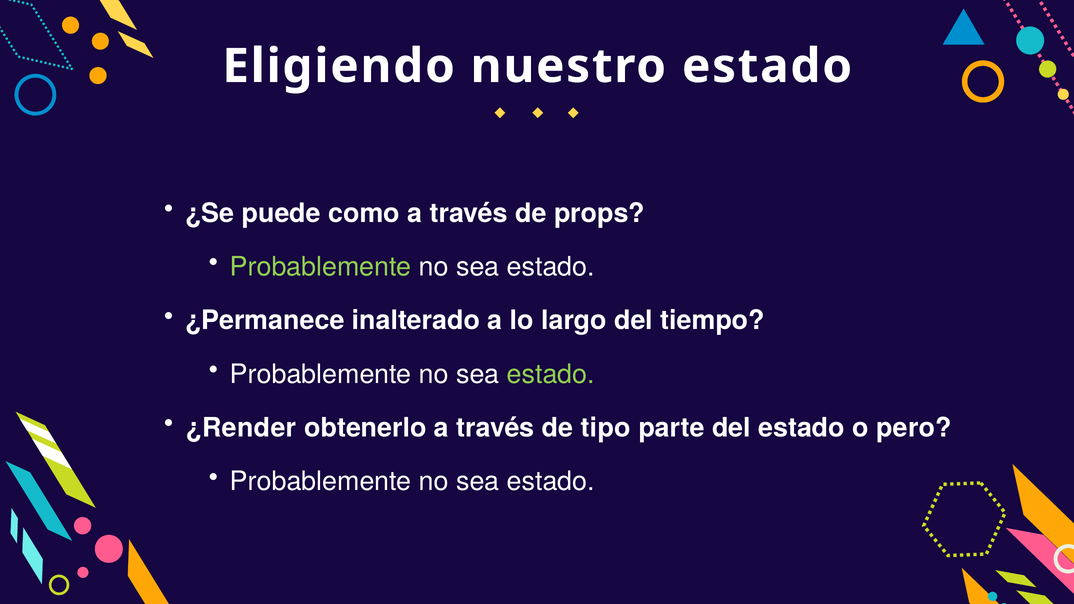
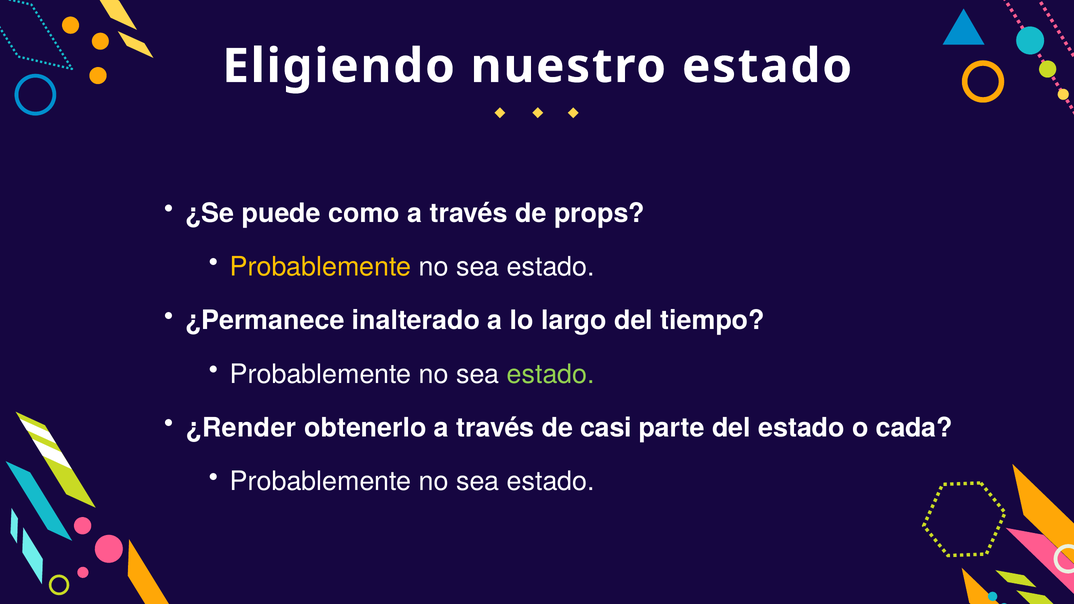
Probablemente colour: light green -> yellow (321, 267)
tipo: tipo -> casi (606, 428)
pero: pero -> cada (914, 428)
